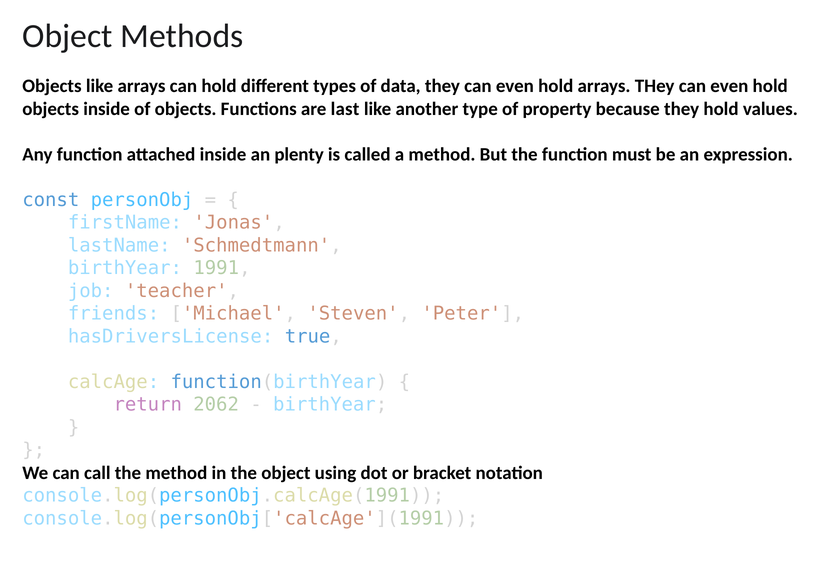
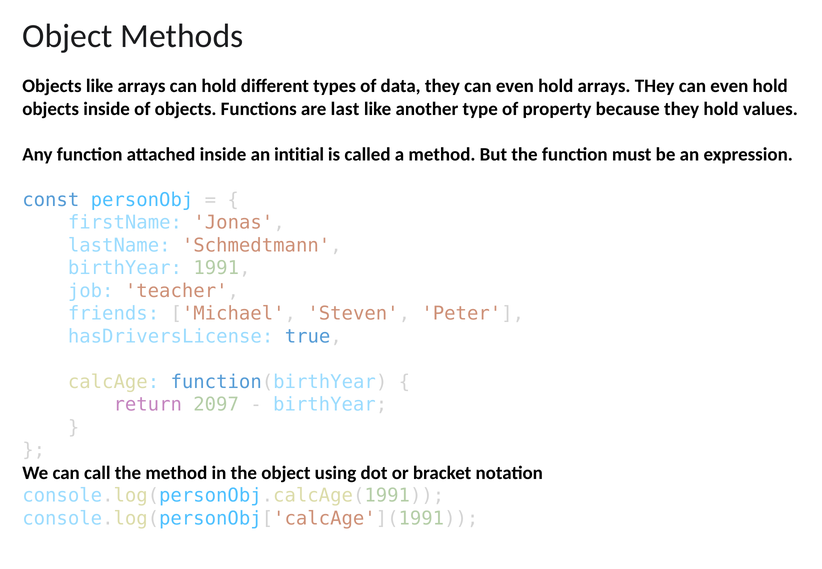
plenty: plenty -> intitial (299, 154)
2062: 2062 -> 2097 (216, 405)
